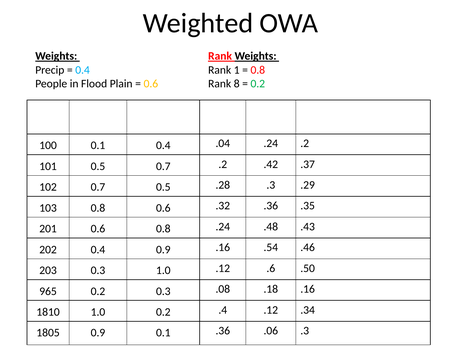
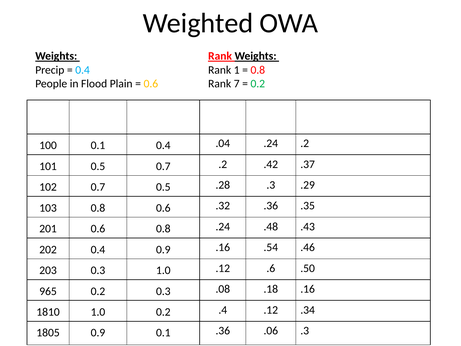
8: 8 -> 7 (237, 84)
